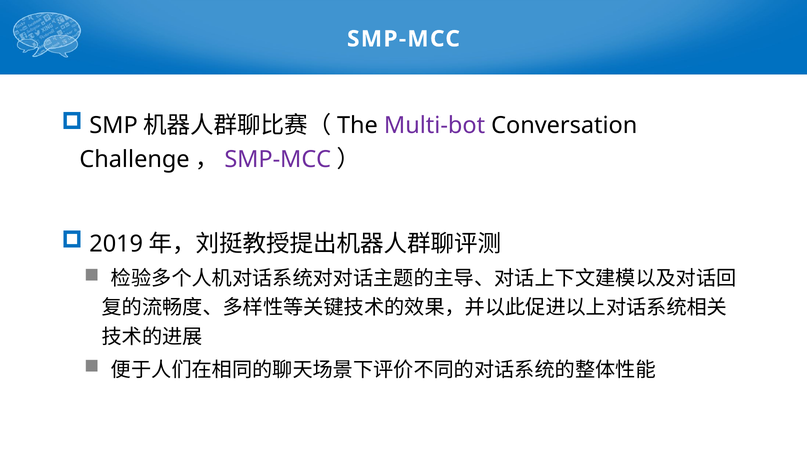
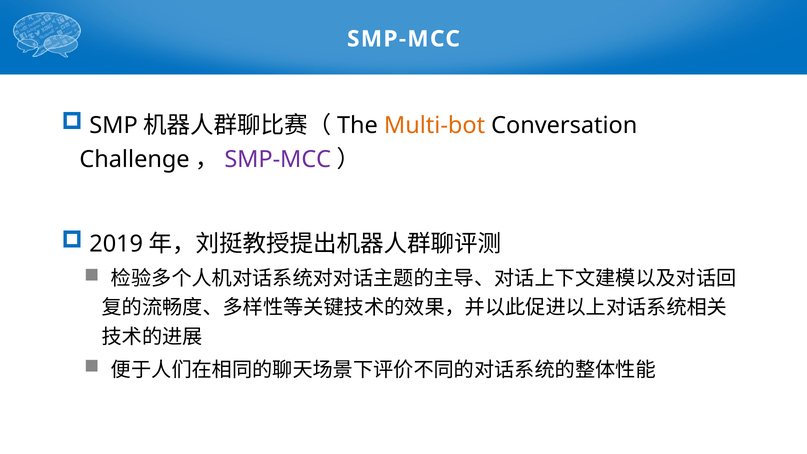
Multi-bot colour: purple -> orange (435, 125)
